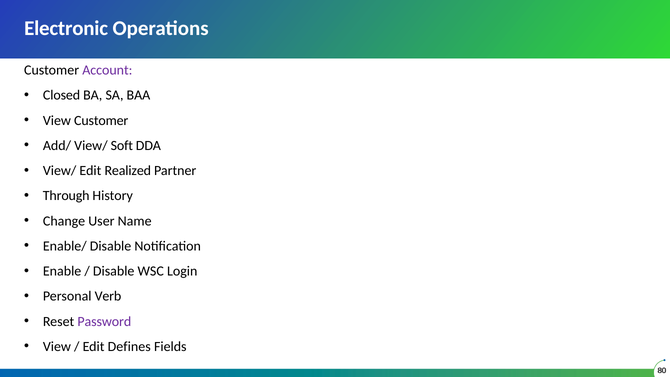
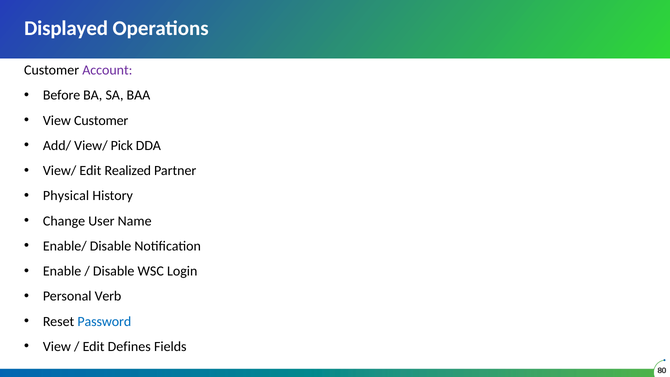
Electronic: Electronic -> Displayed (66, 28)
Closed: Closed -> Before (62, 95)
Soft: Soft -> Pick (122, 146)
Through: Through -> Physical (66, 196)
Password colour: purple -> blue (104, 321)
